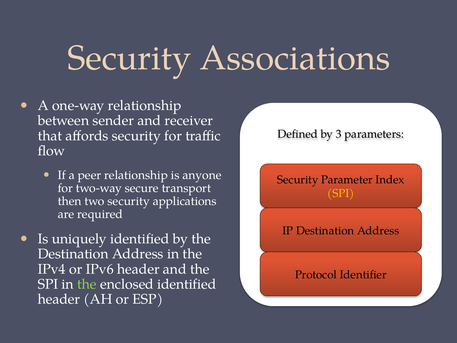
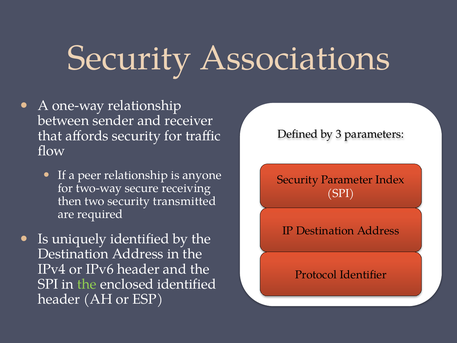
transport: transport -> receiving (186, 188)
SPI colour: yellow -> white (341, 193)
applications: applications -> transmitted (185, 201)
